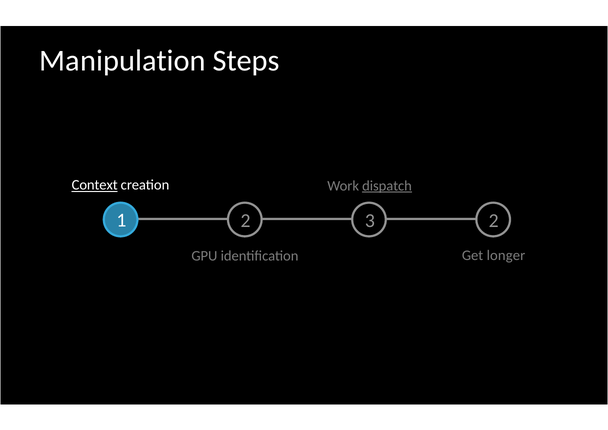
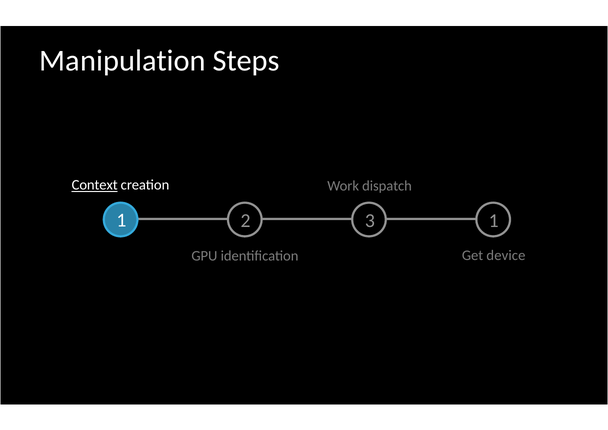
dispatch underline: present -> none (387, 186)
3 2: 2 -> 1 (494, 221)
longer: longer -> device (506, 255)
